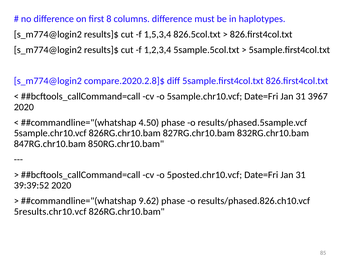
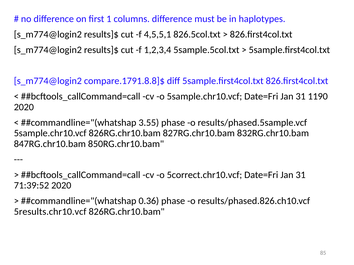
8: 8 -> 1 (109, 19)
1,5,3,4: 1,5,3,4 -> 4,5,5,1 (158, 34)
compare.2020.2.8]$: compare.2020.2.8]$ -> compare.1791.8.8]$ (124, 81)
3967: 3967 -> 1190 (318, 97)
4.50: 4.50 -> 3.55 (149, 123)
5posted.chr10.vcf: 5posted.chr10.vcf -> 5correct.chr10.vcf (204, 175)
39:39:52: 39:39:52 -> 71:39:52 (31, 186)
9.62: 9.62 -> 0.36 (149, 201)
